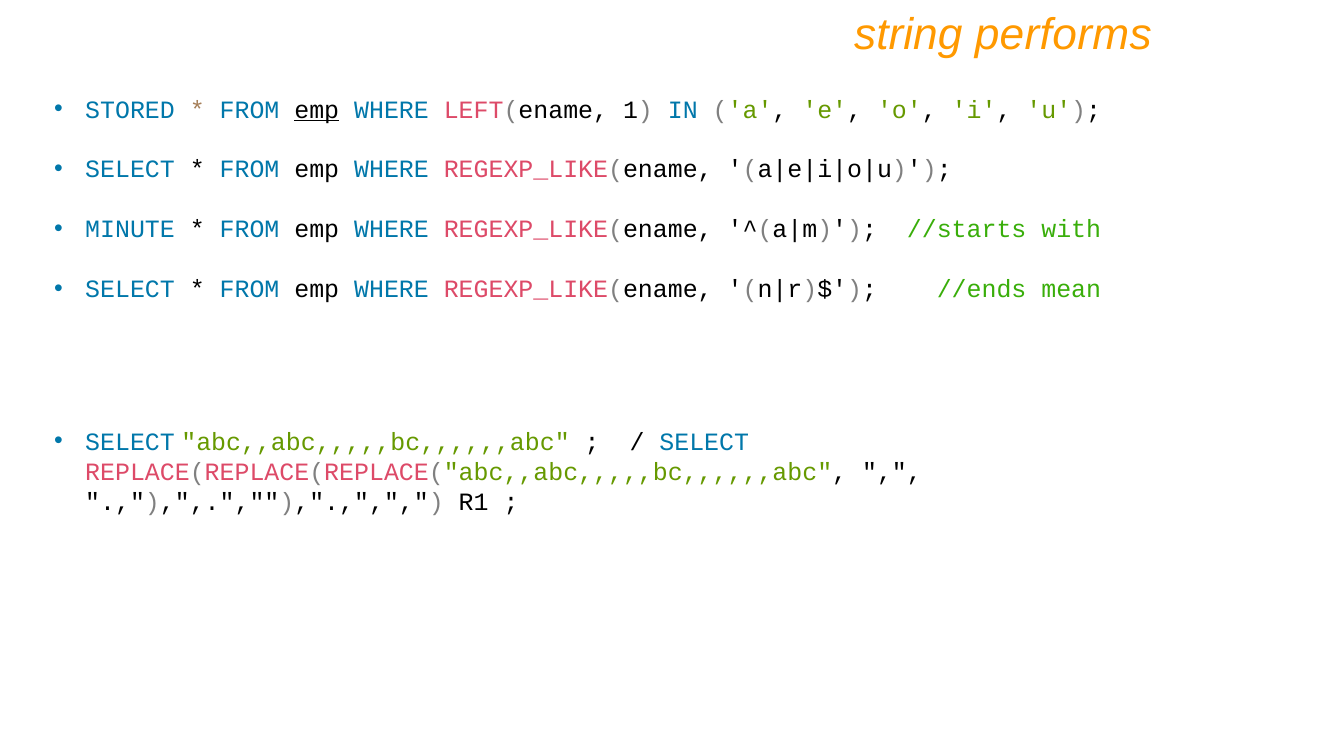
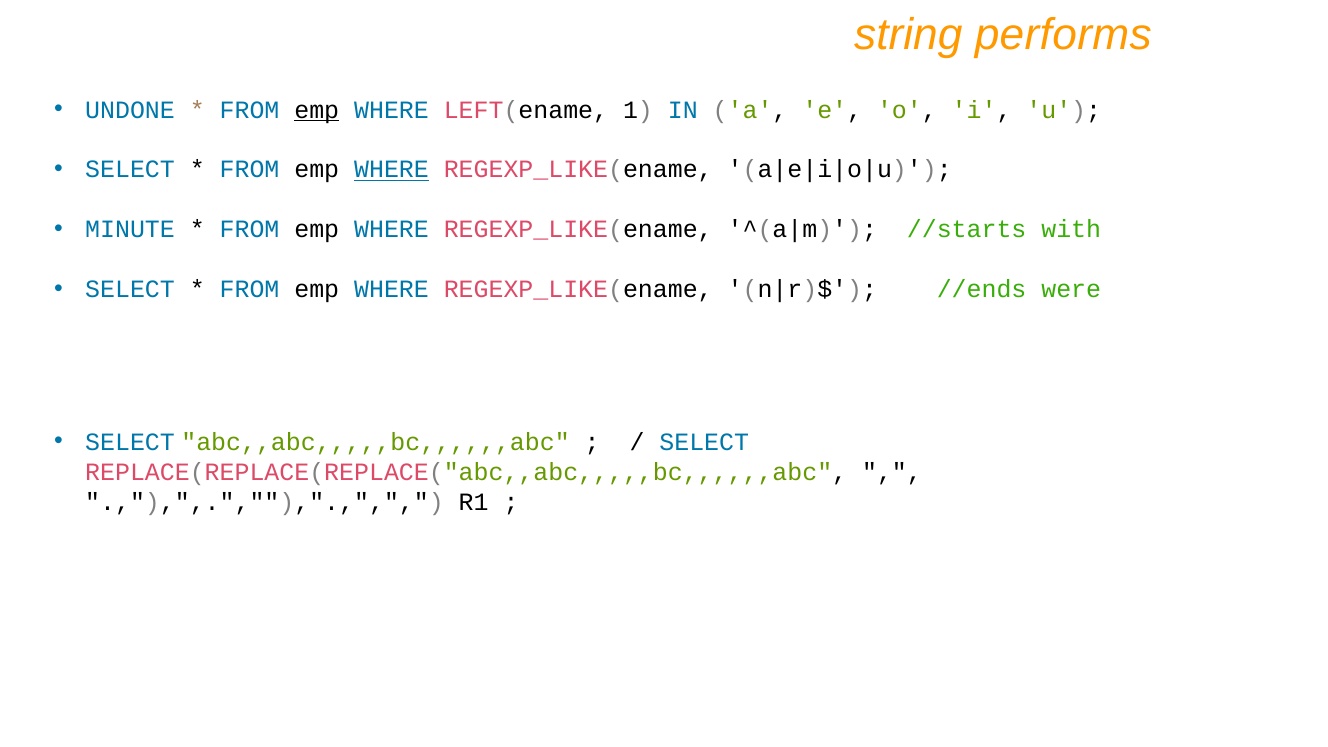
STORED: STORED -> UNDONE (130, 110)
WHERE underline: none -> present (391, 170)
mean: mean -> were (1071, 289)
